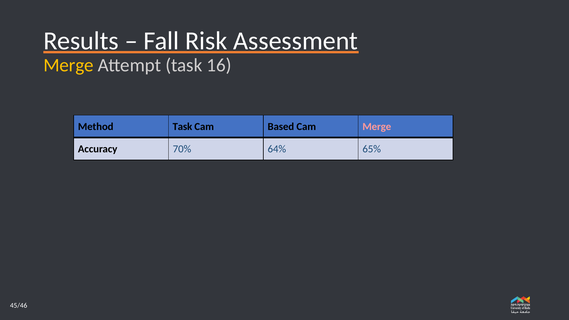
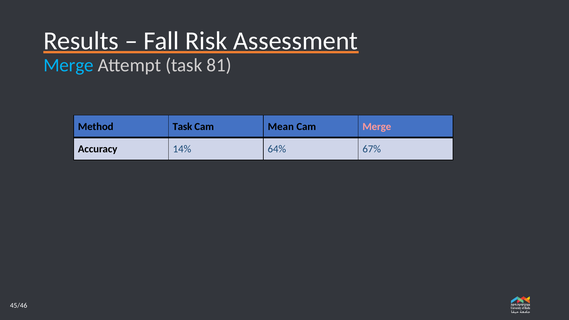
Merge colour: yellow -> light blue (69, 65)
16: 16 -> 81 (219, 65)
Based: Based -> Mean (281, 127)
70%: 70% -> 14% (182, 149)
65%: 65% -> 67% (372, 149)
